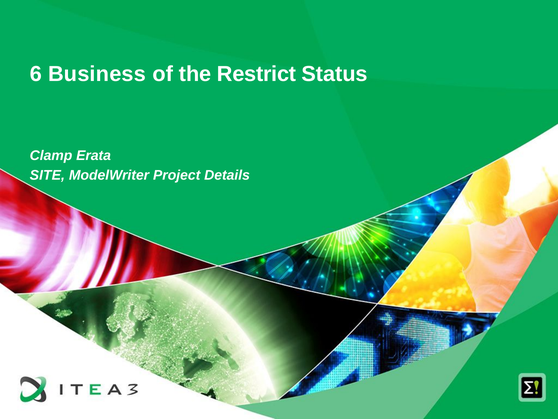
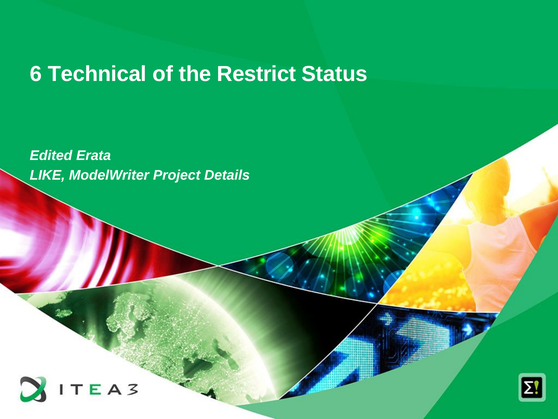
Business: Business -> Technical (97, 74)
Clamp: Clamp -> Edited (51, 155)
SITE: SITE -> LIKE (47, 175)
